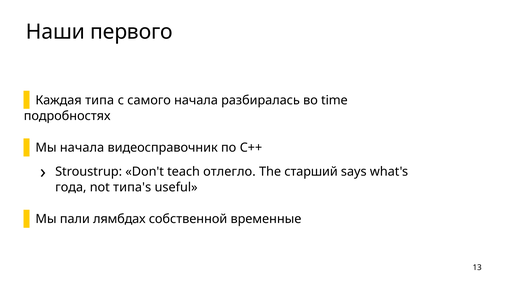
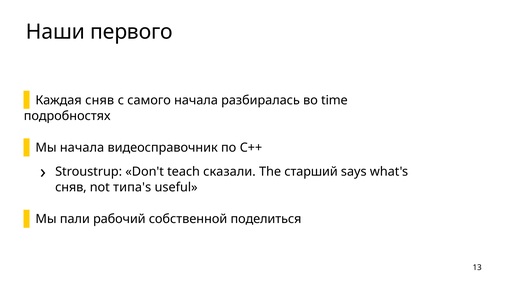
Каждая типа: типа -> сняв (100, 100)
отлегло: отлегло -> сказали (229, 172)
года: года -> сняв (71, 188)
лямбдах: лямбдах -> рабочий (119, 219)
временные: временные -> поделиться (266, 219)
